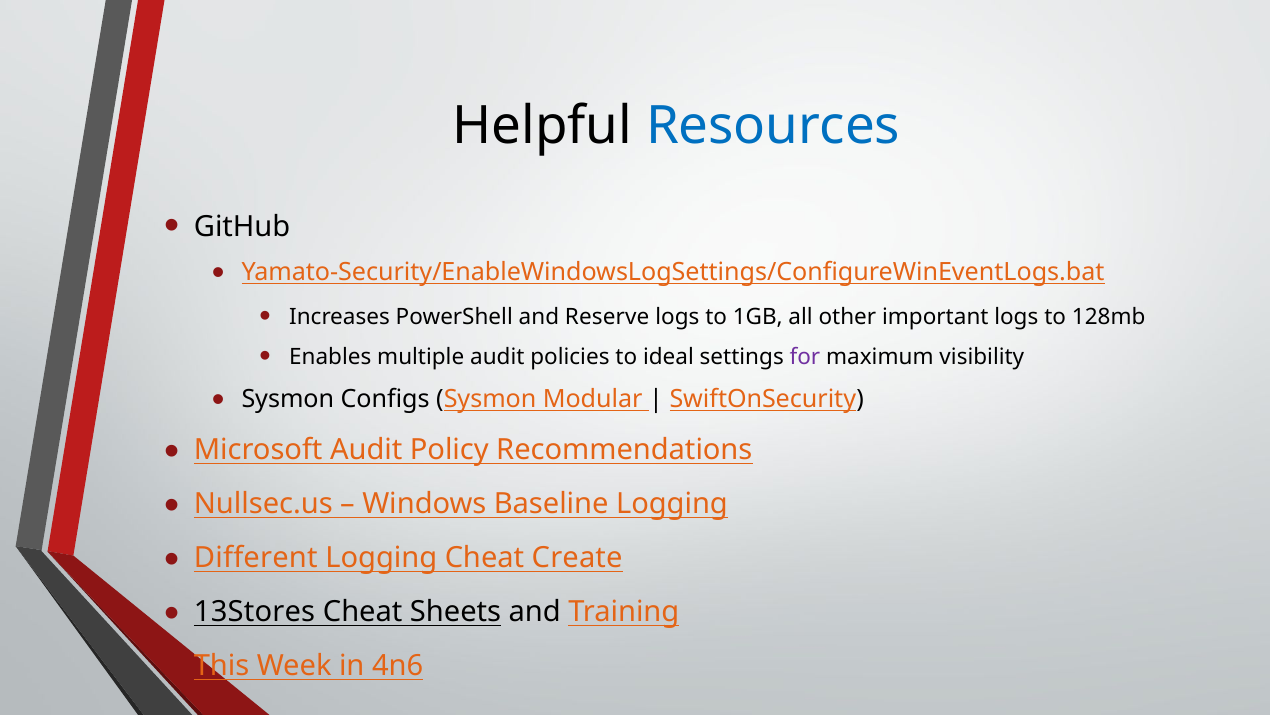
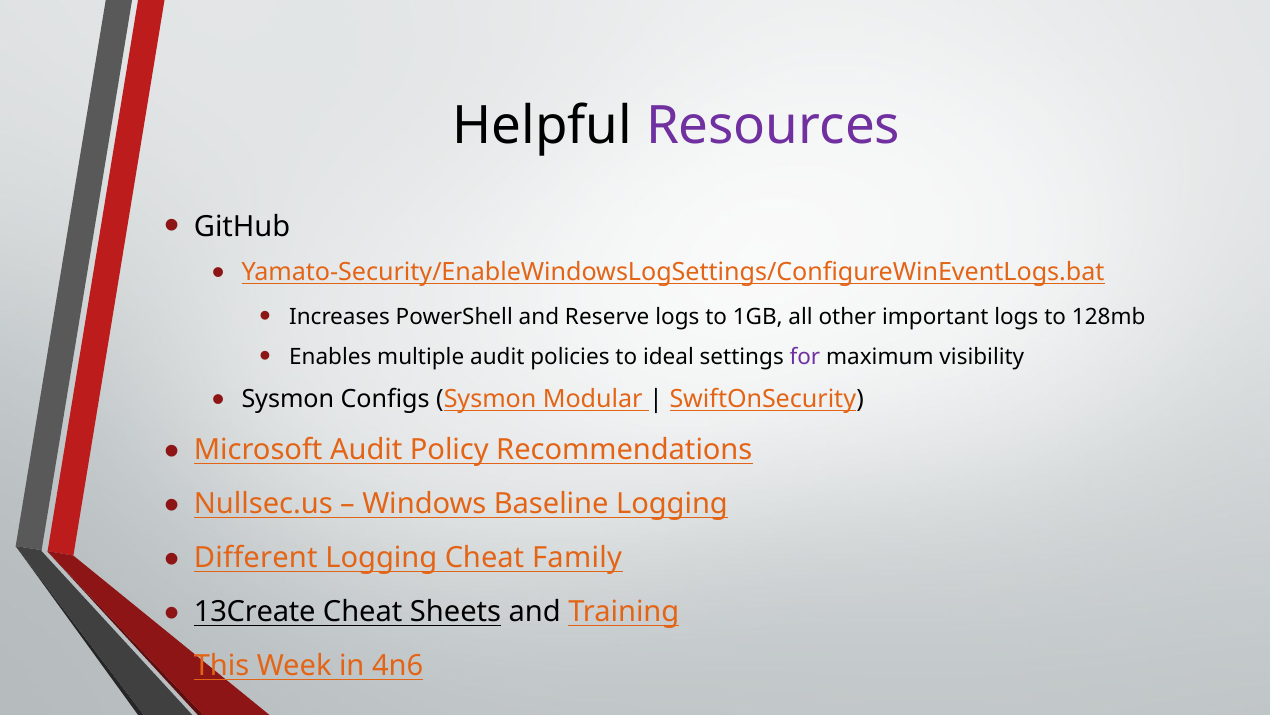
Resources colour: blue -> purple (773, 126)
Create: Create -> Family (577, 558)
13Stores: 13Stores -> 13Create (255, 612)
